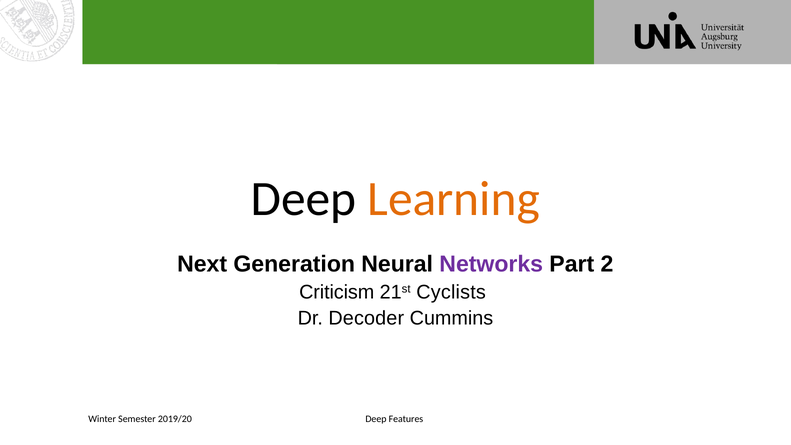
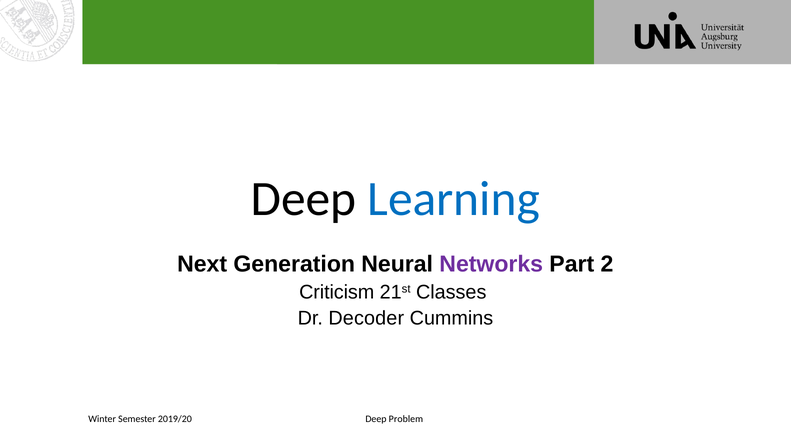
Learning colour: orange -> blue (454, 199)
Cyclists: Cyclists -> Classes (451, 292)
Features: Features -> Problem (406, 419)
